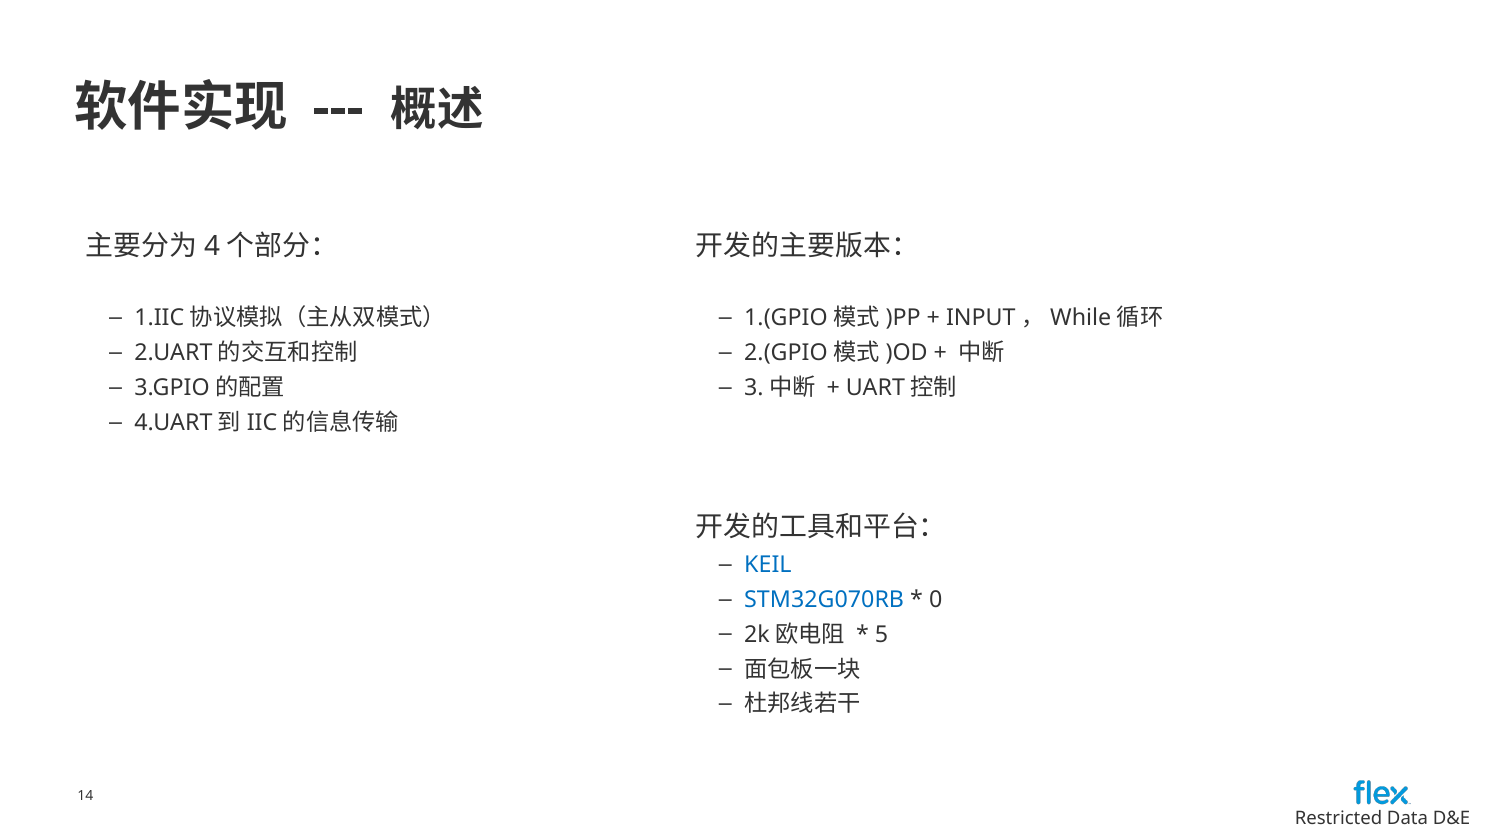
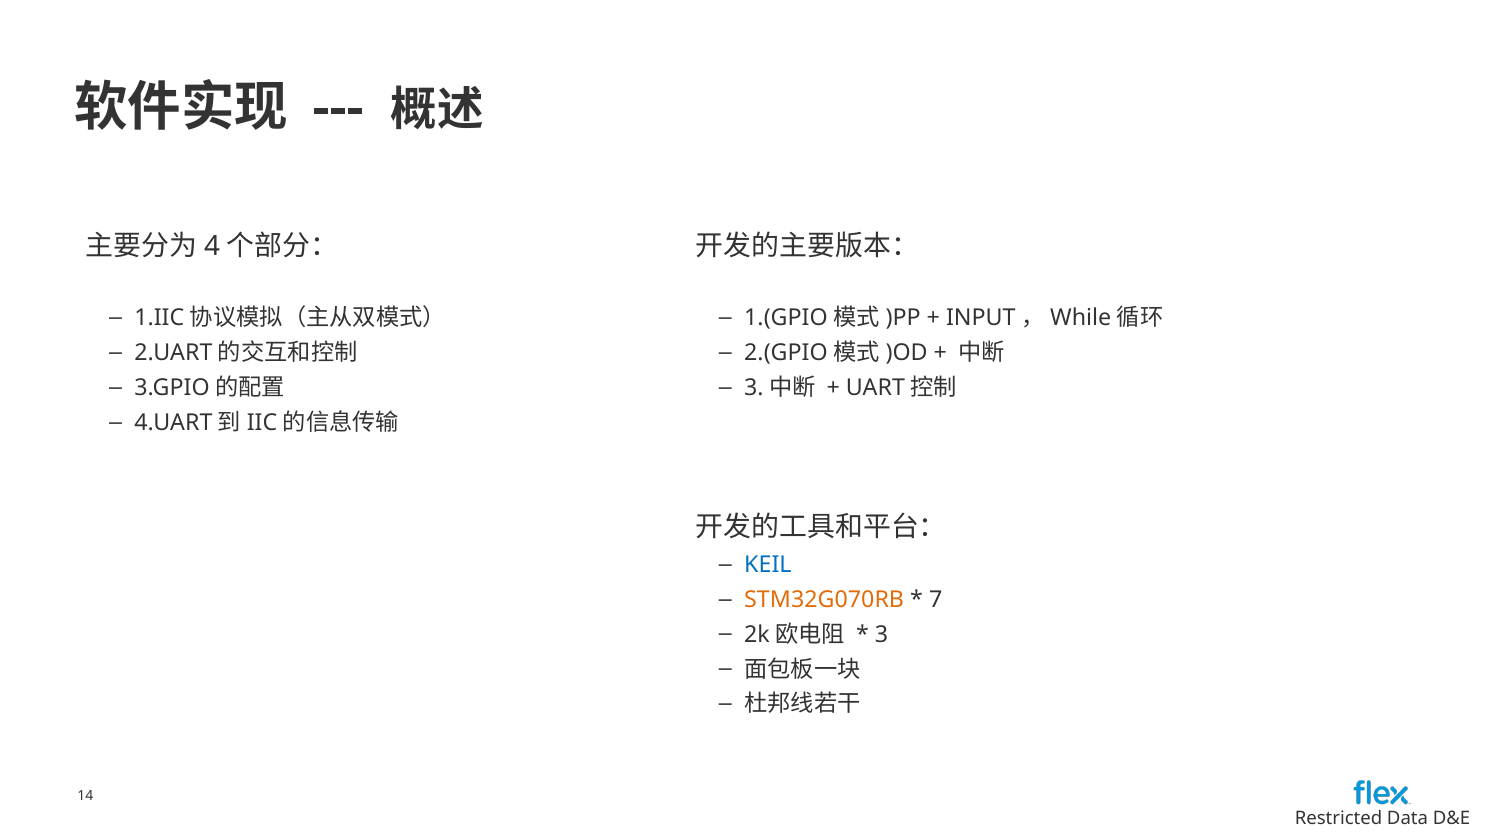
STM32G070RB colour: blue -> orange (824, 600)
0: 0 -> 7 (936, 600)
5: 5 -> 3 (882, 635)
